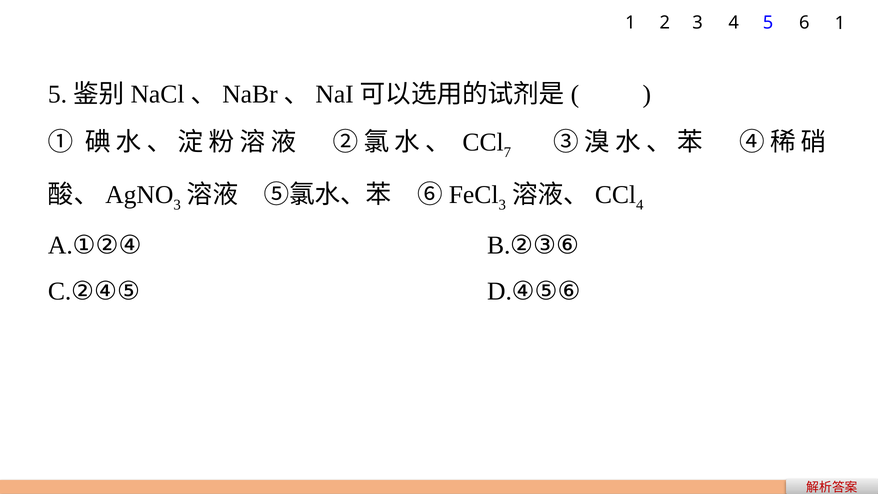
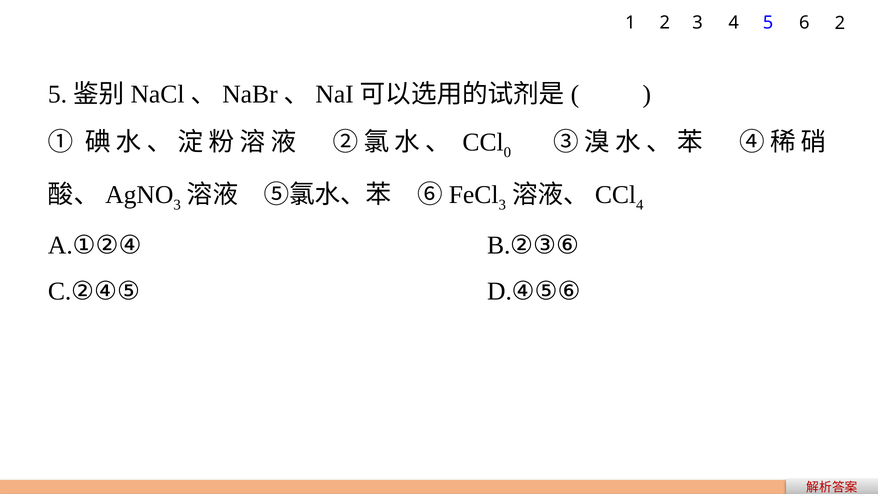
6 1: 1 -> 2 (840, 23)
7: 7 -> 0 (507, 152)
